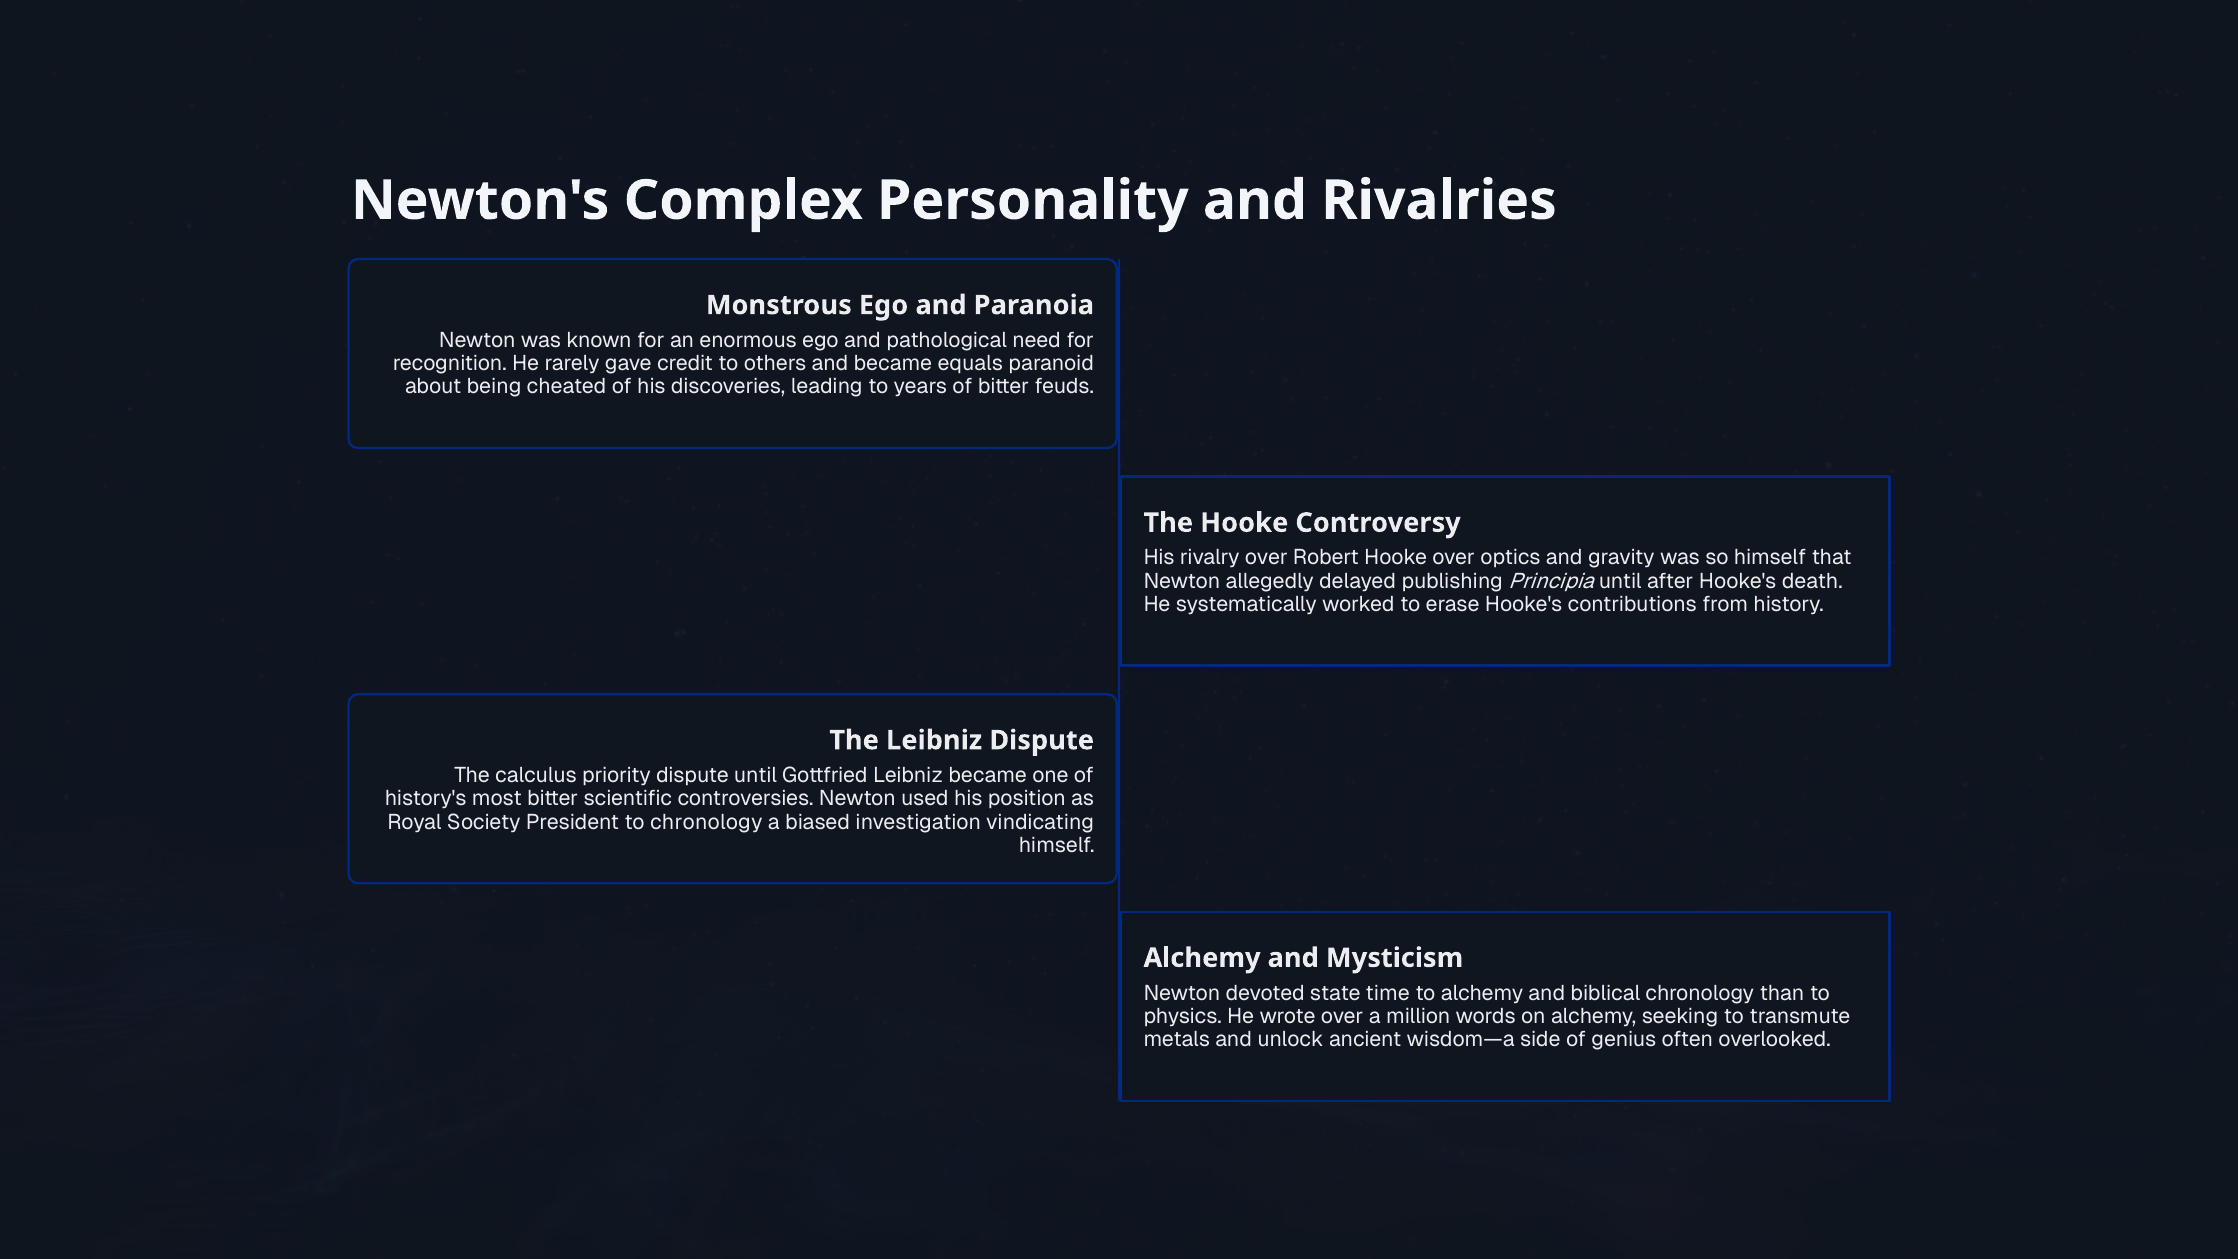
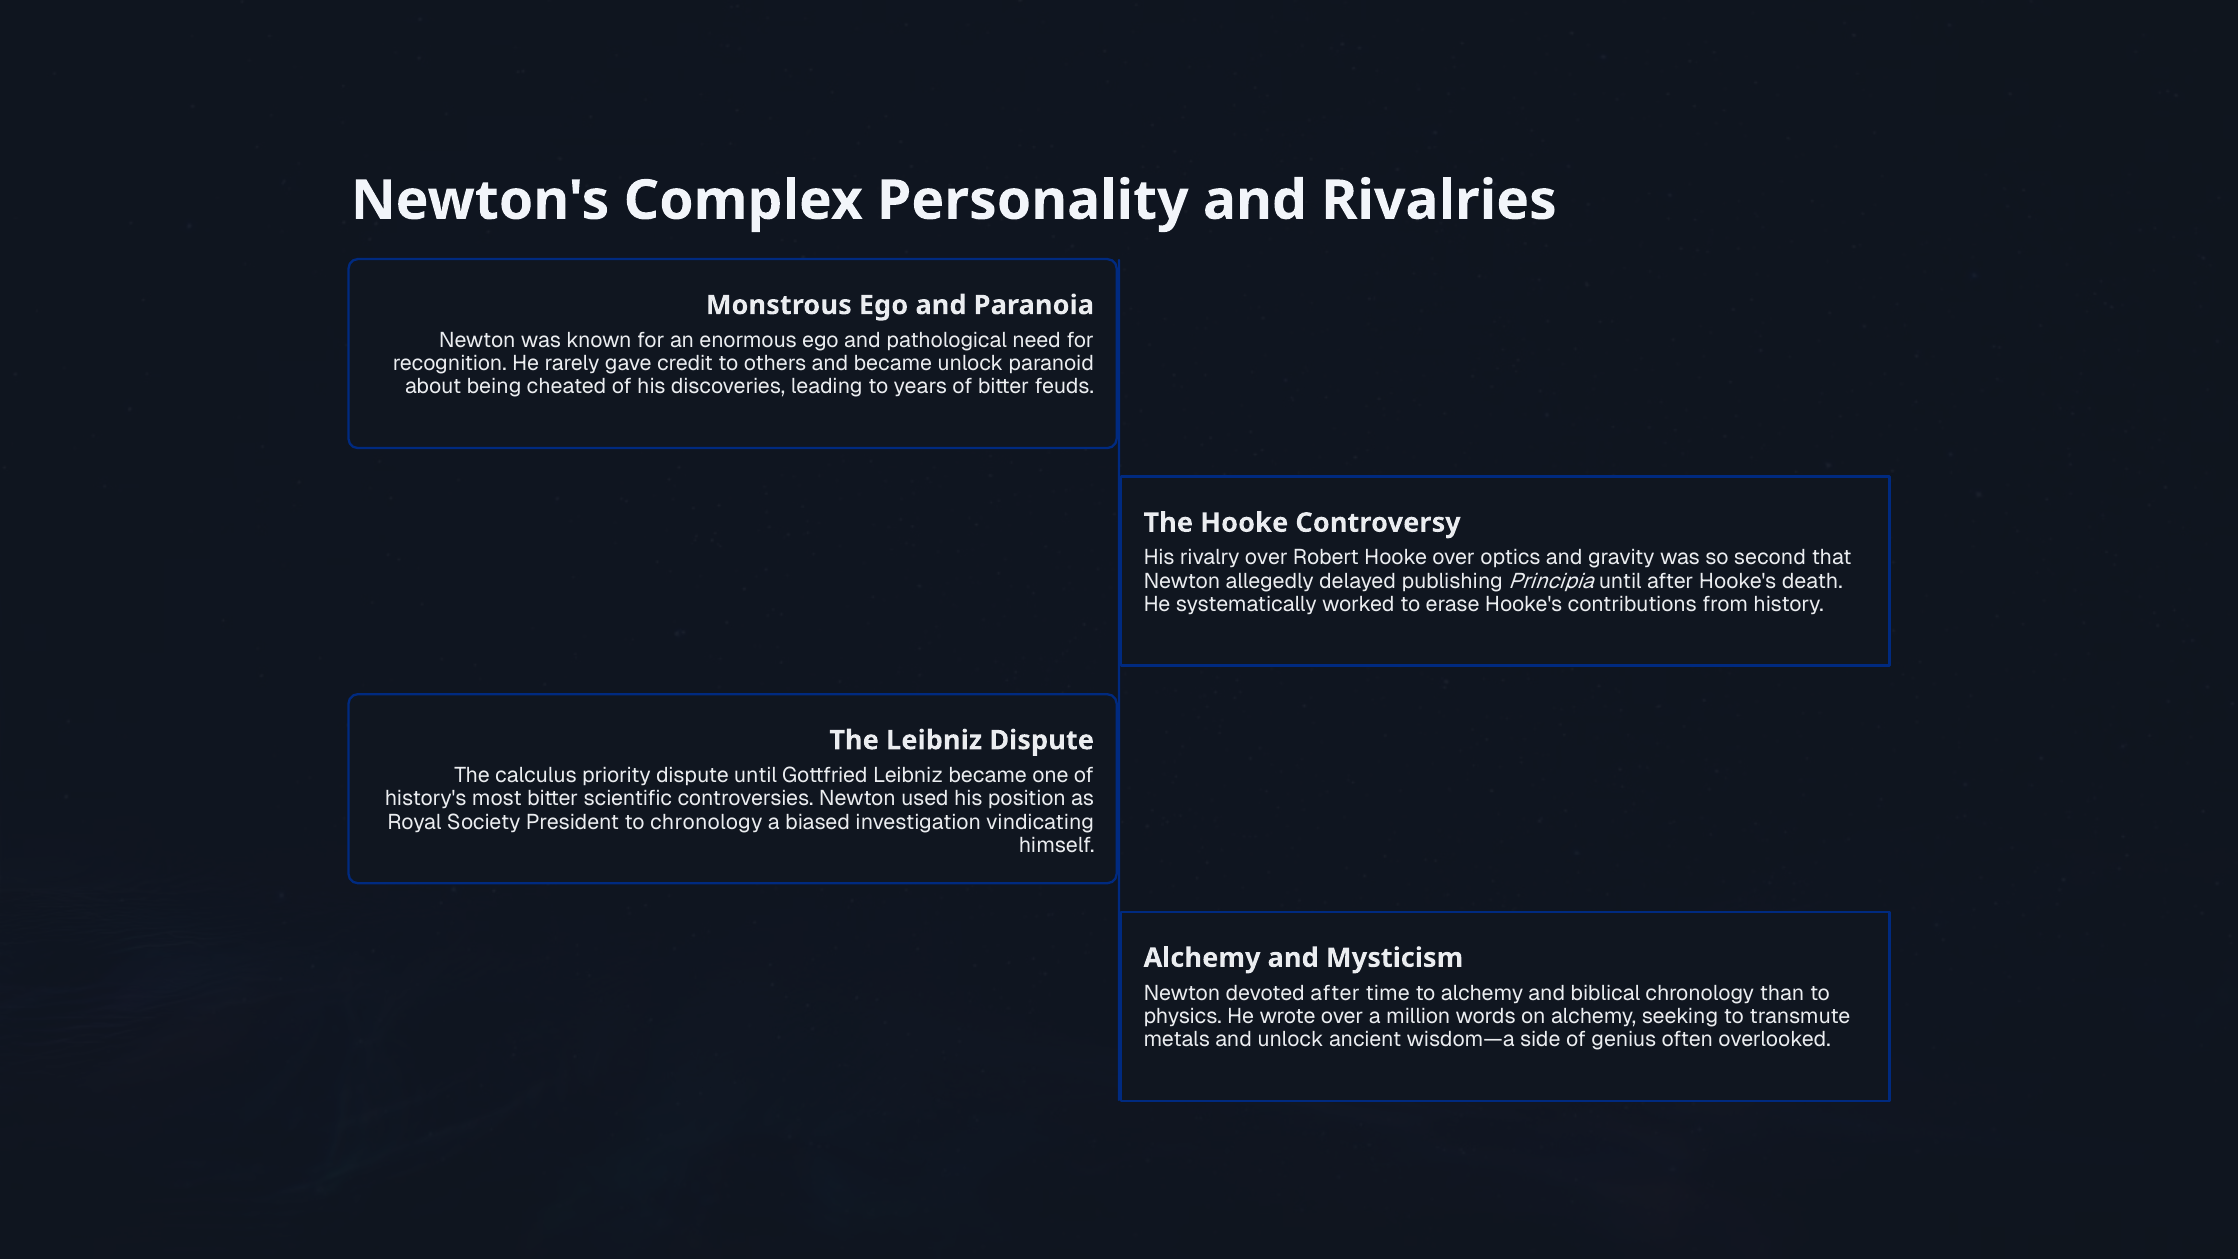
became equals: equals -> unlock (970, 364)
so himself: himself -> second (1770, 558)
devoted state: state -> after (1335, 993)
